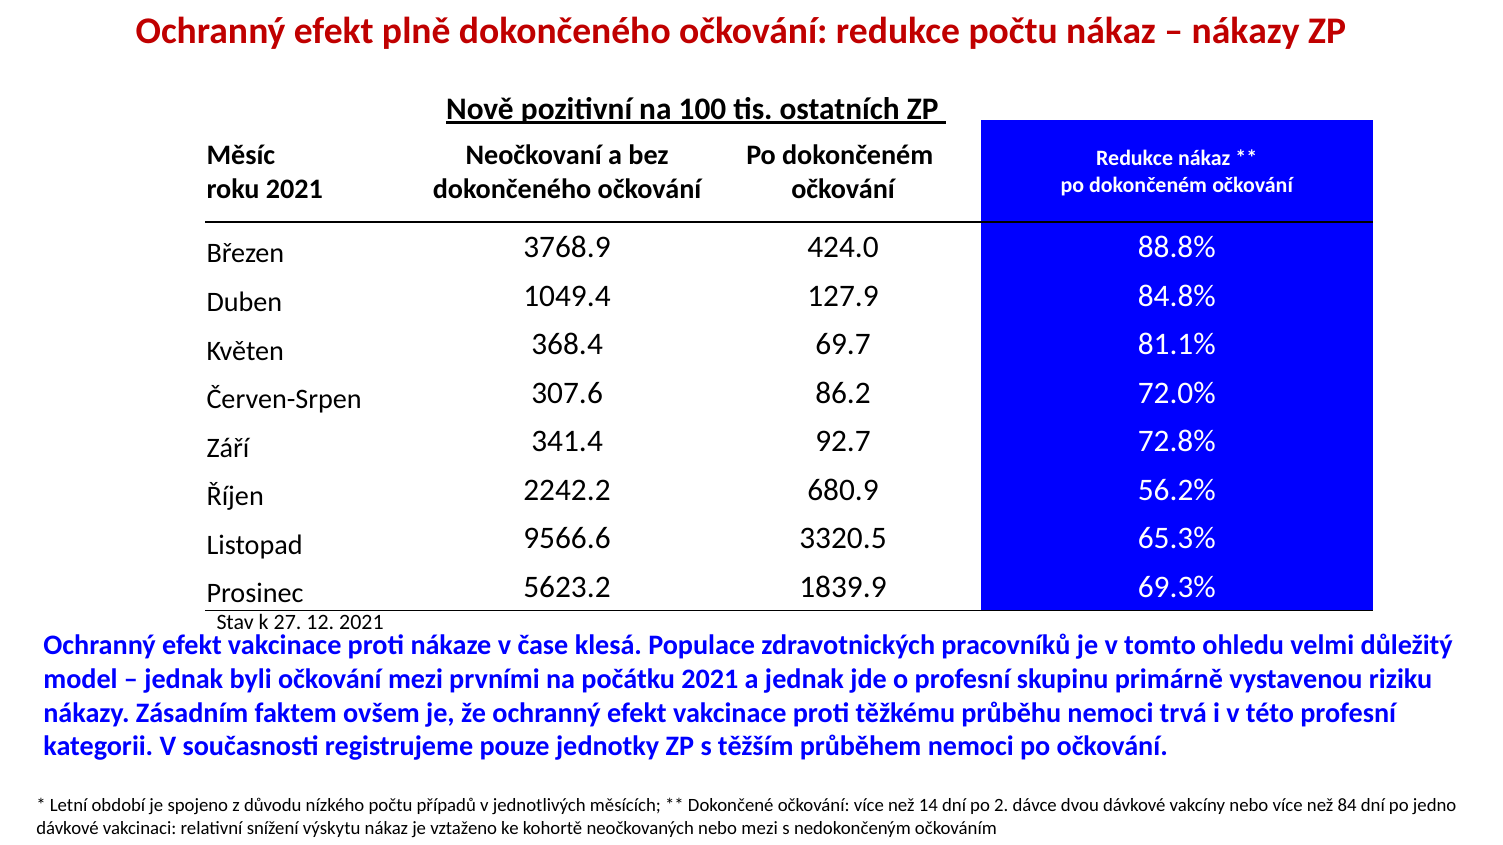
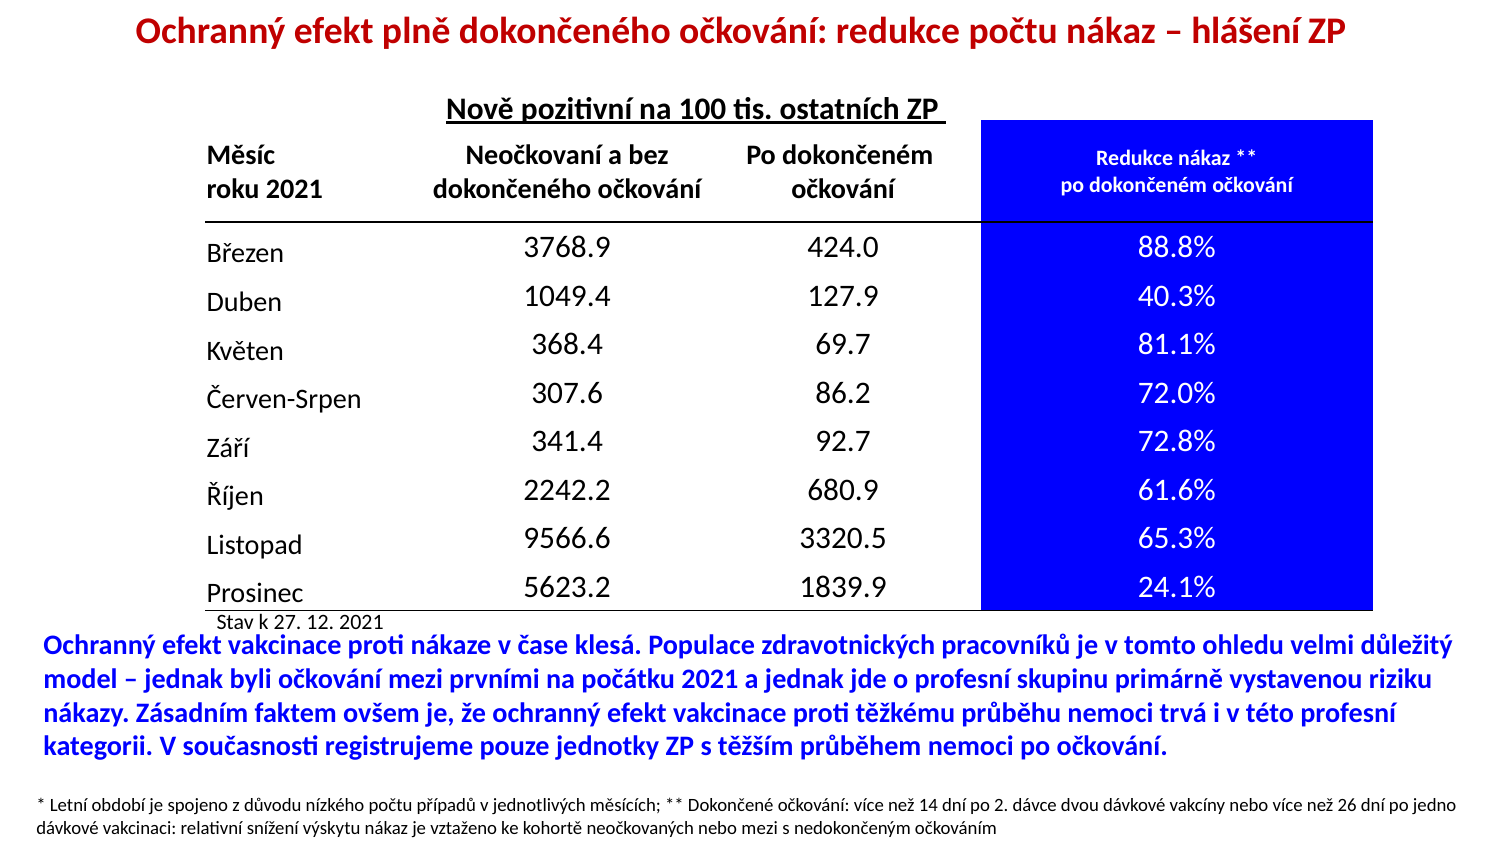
nákazy: nákazy -> hlášení (1246, 31)
84.8%: 84.8% -> 40.3% (1177, 296)
56.2%: 56.2% -> 61.6% (1177, 490)
69.3%: 69.3% -> 24.1% (1177, 587)
84: 84 -> 26 (1347, 806)
